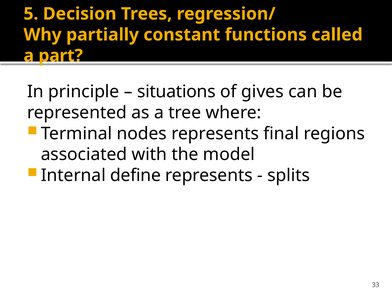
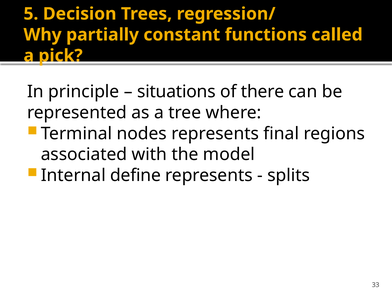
part: part -> pick (61, 56)
gives: gives -> there (263, 92)
